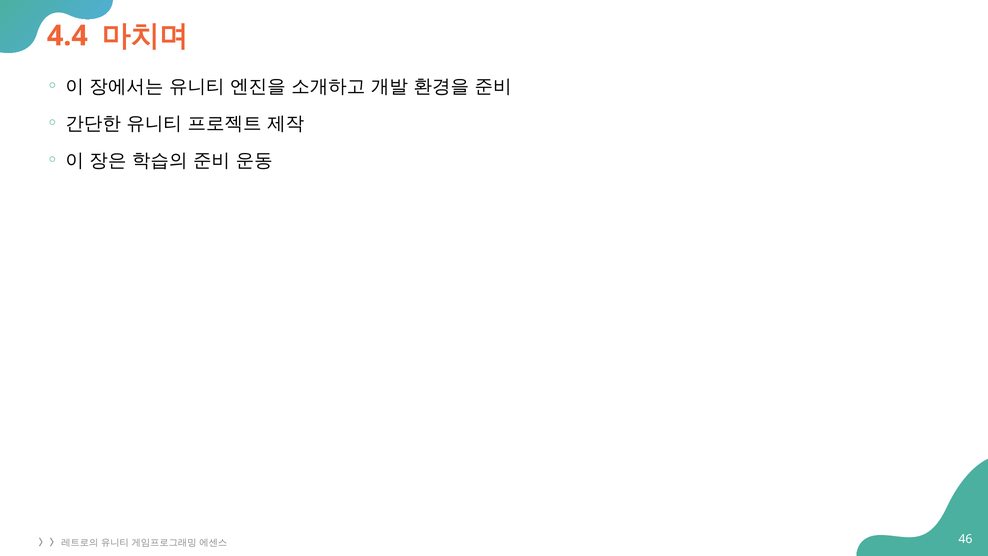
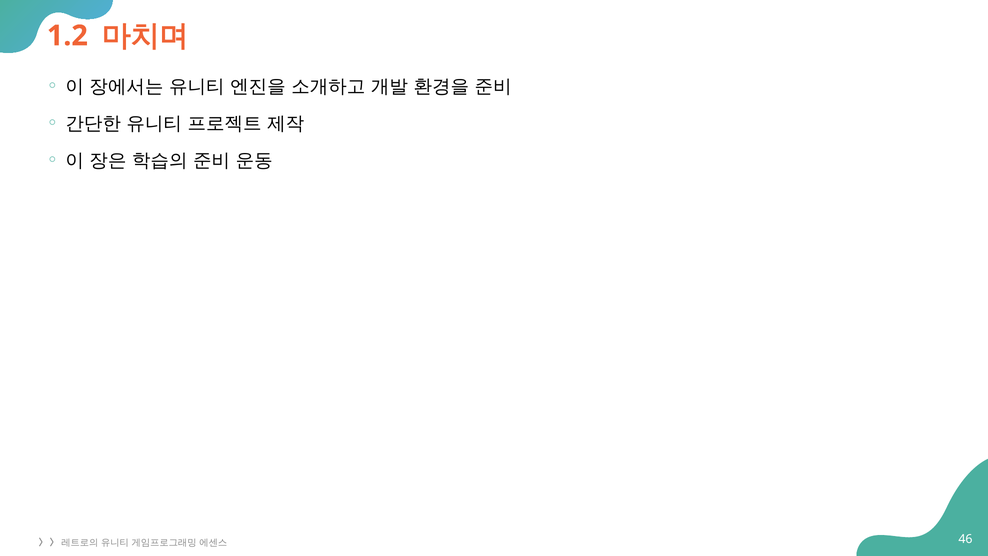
4.4: 4.4 -> 1.2 (67, 36)
